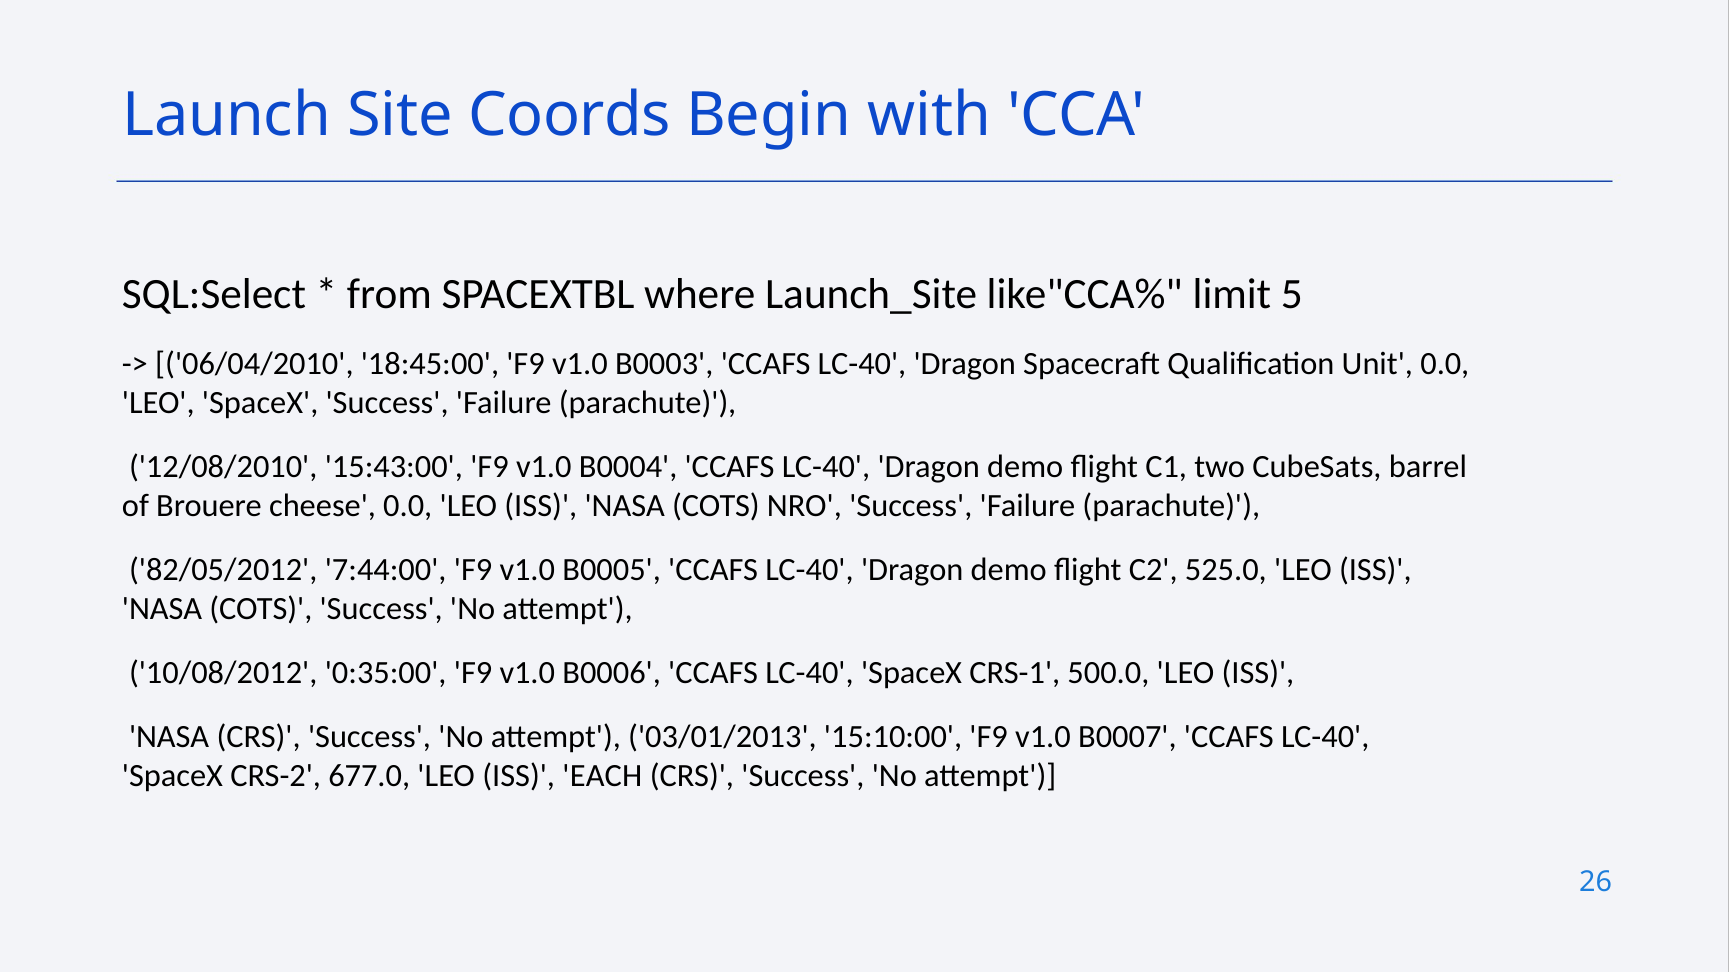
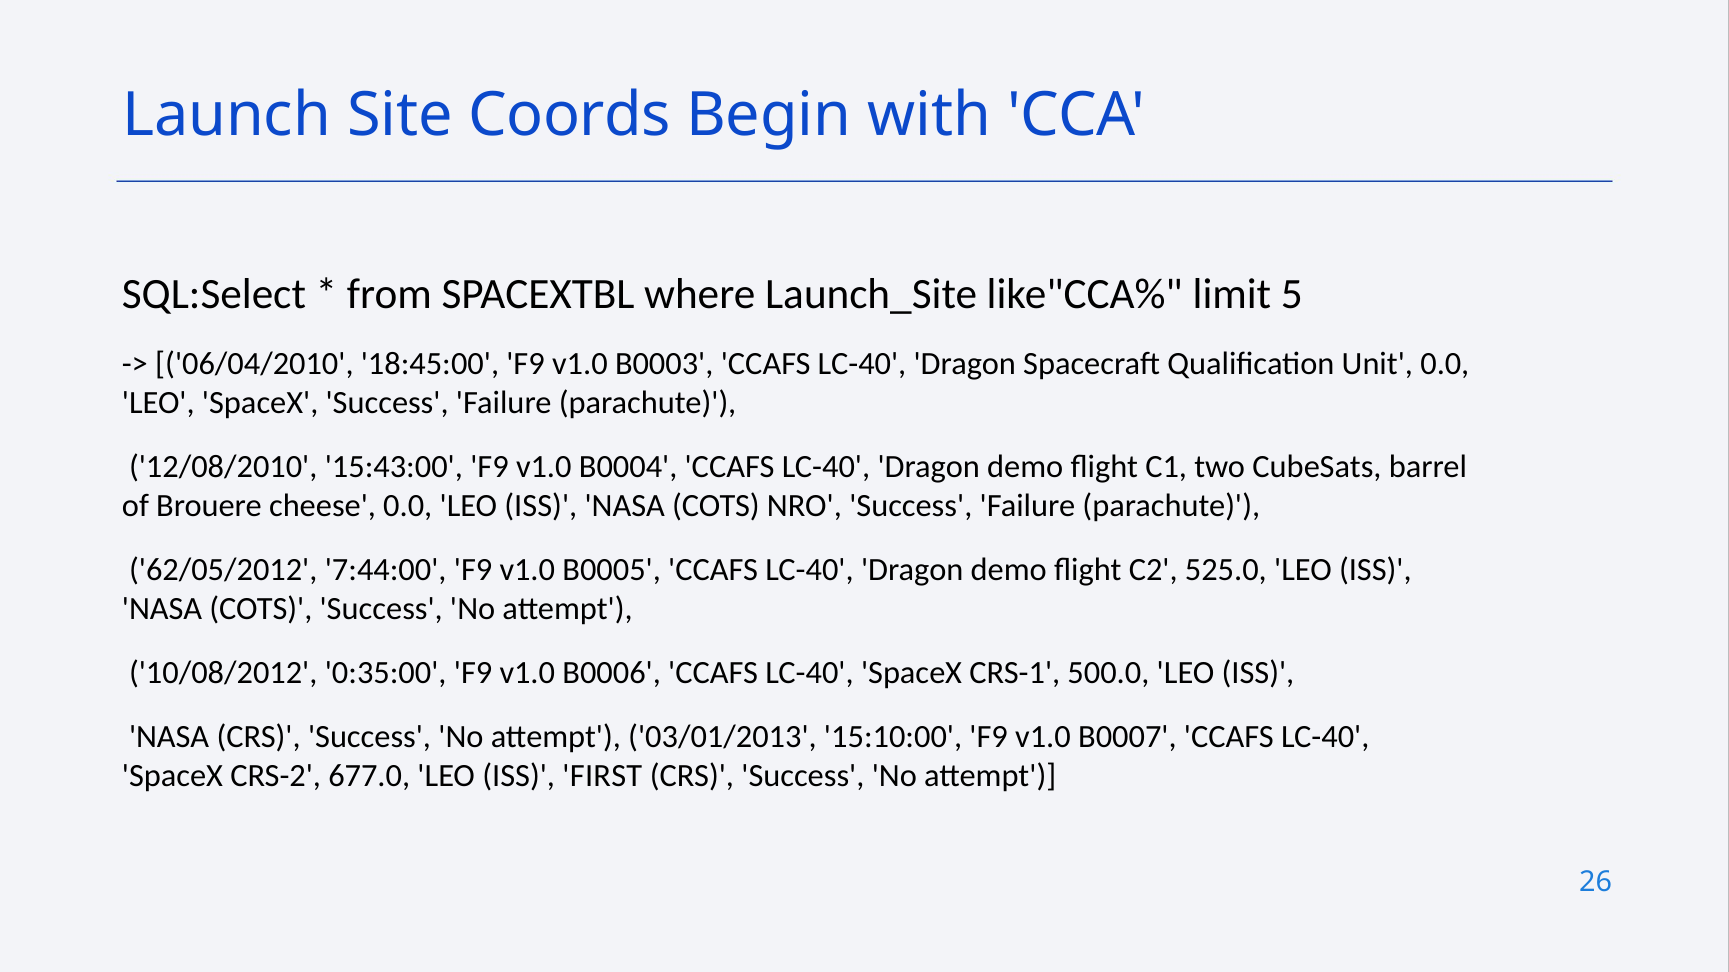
82/05/2012: 82/05/2012 -> 62/05/2012 (223, 570)
EACH: EACH -> FIRST (602, 776)
